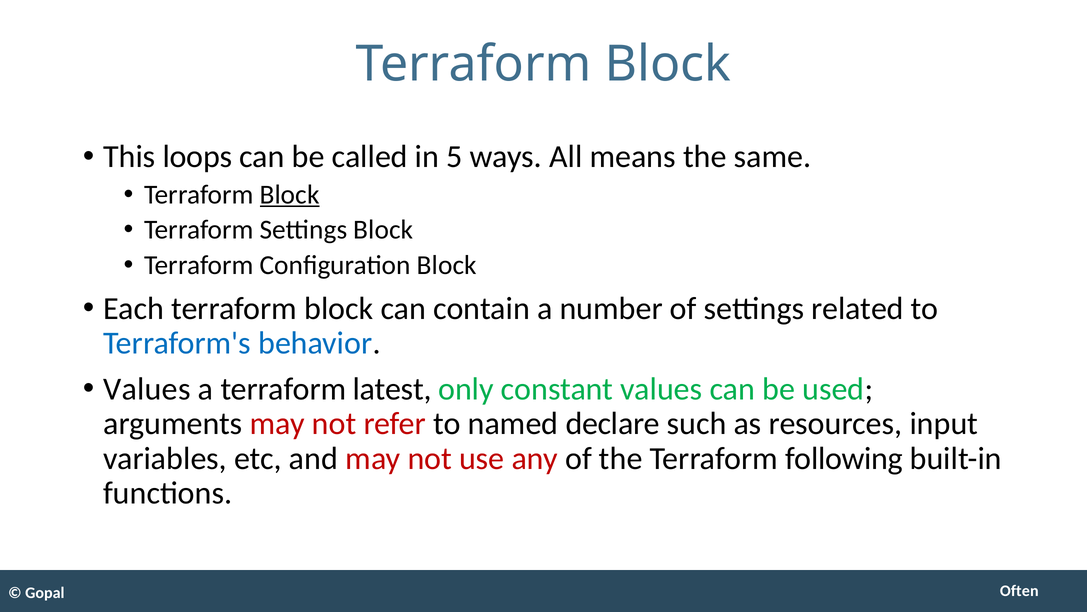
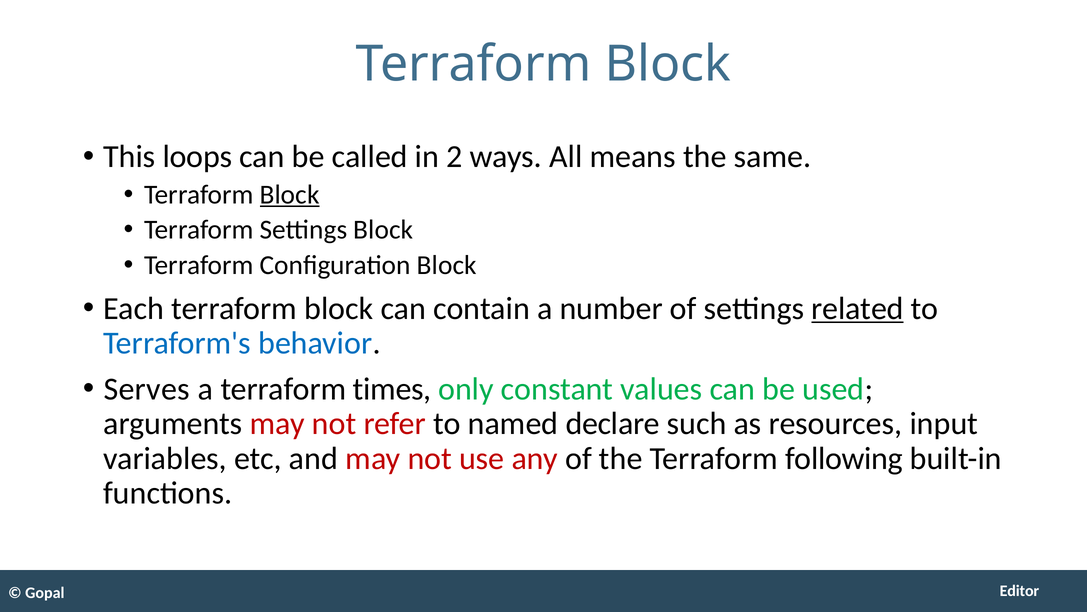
5: 5 -> 2 (455, 157)
related underline: none -> present (857, 308)
Values: Values -> Serves (147, 389)
latest: latest -> times (392, 389)
Often: Often -> Editor (1019, 590)
